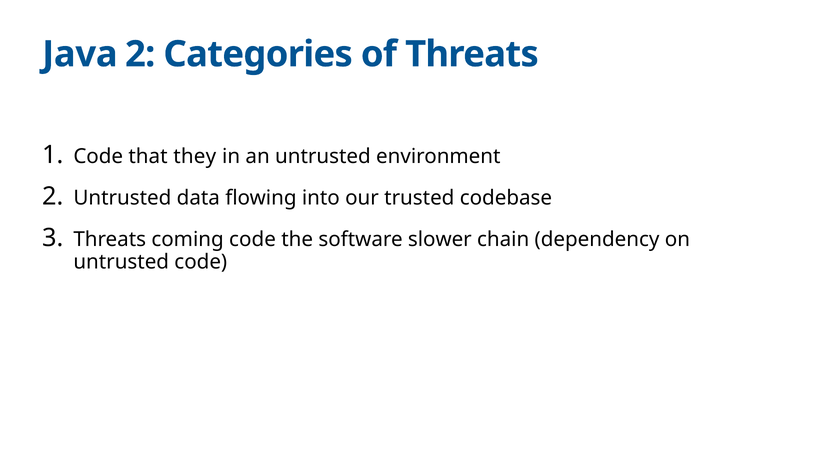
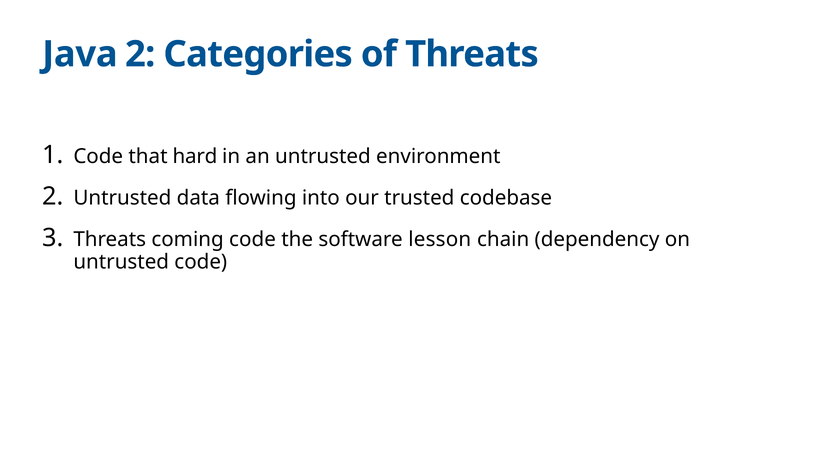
they: they -> hard (195, 156)
slower: slower -> lesson (440, 239)
